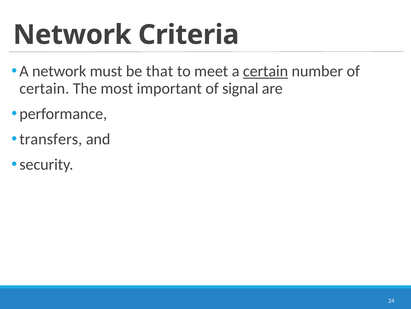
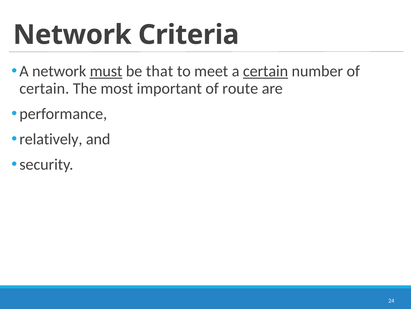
must underline: none -> present (106, 71)
signal: signal -> route (240, 88)
transfers: transfers -> relatively (51, 139)
